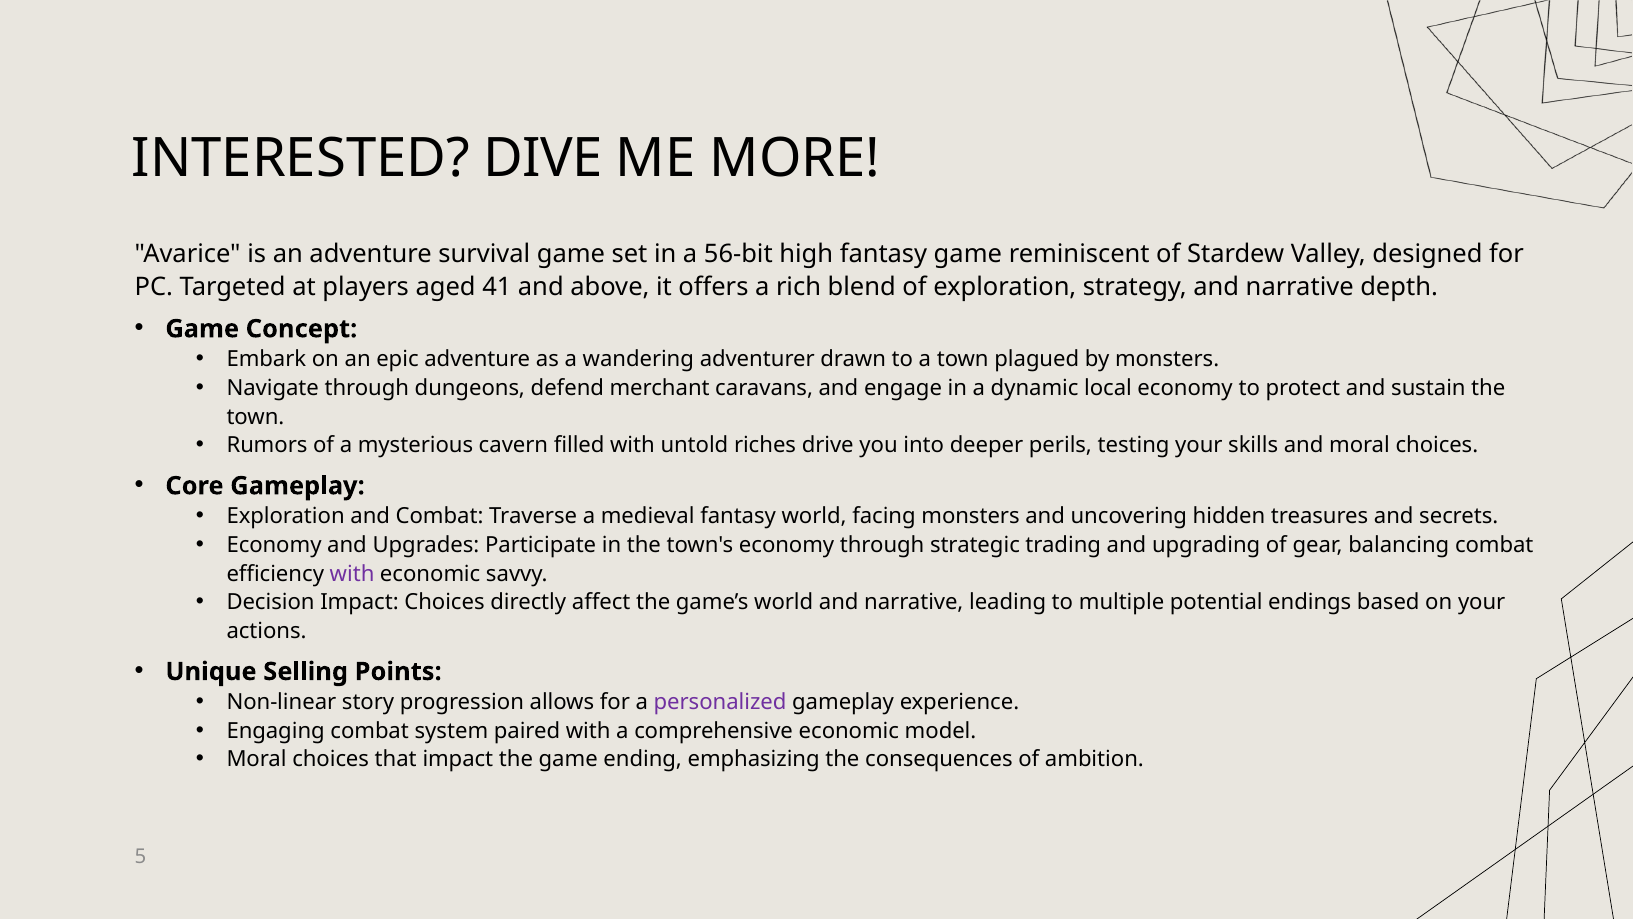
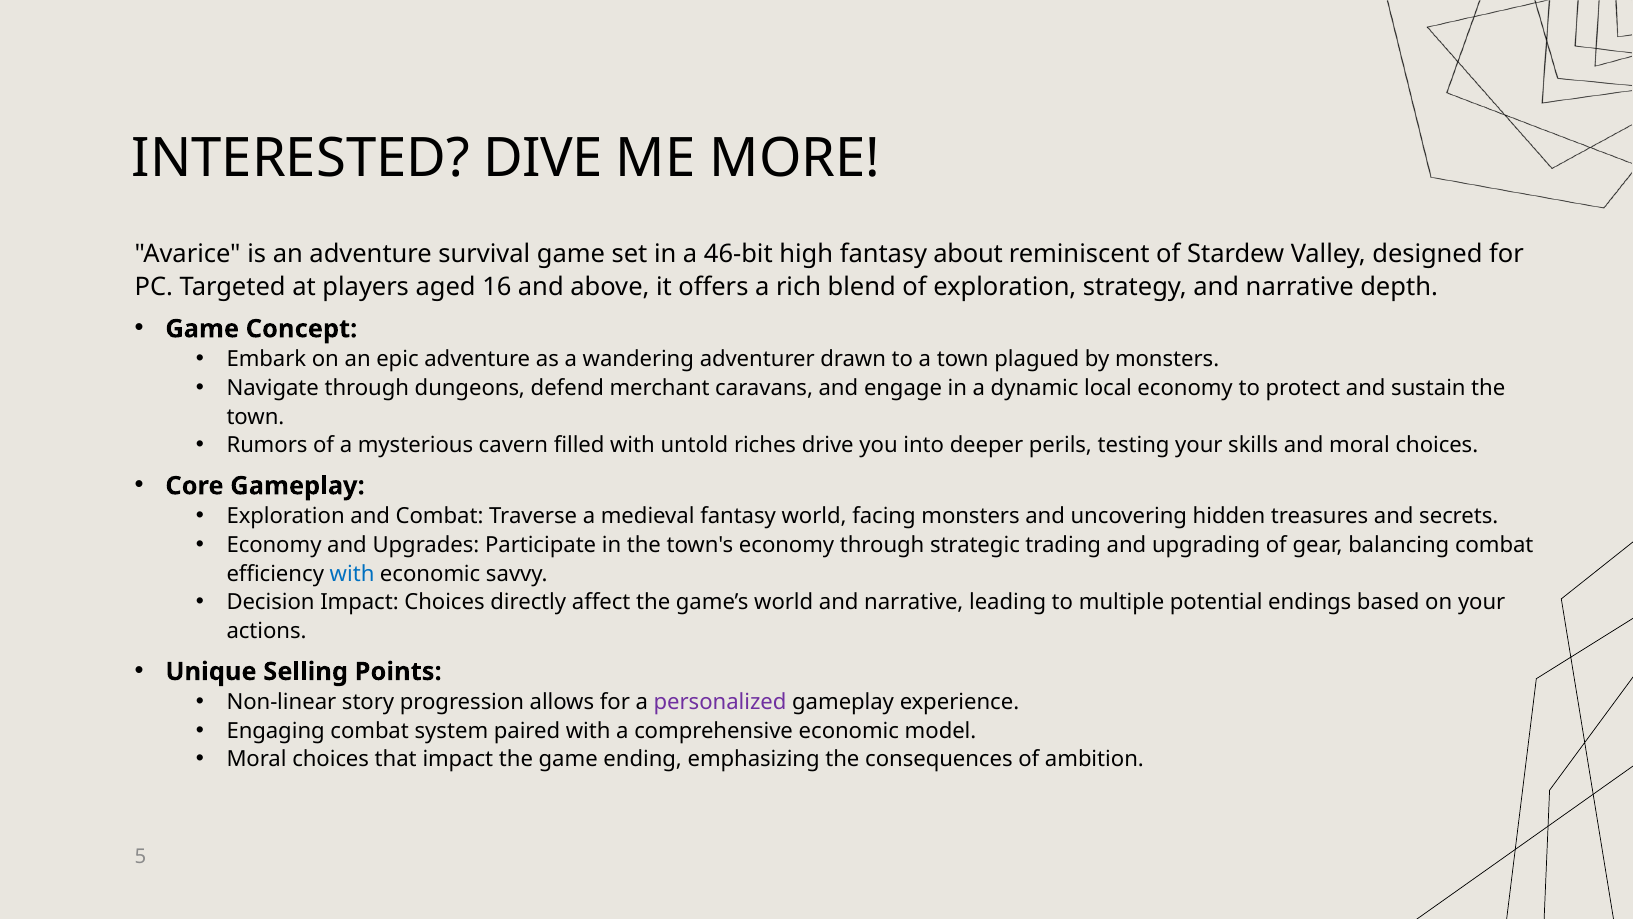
56-bit: 56-bit -> 46-bit (738, 254)
fantasy game: game -> about (968, 254)
41: 41 -> 16 (497, 287)
with colour: purple -> blue (352, 574)
